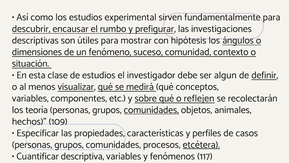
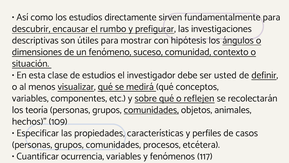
experimental: experimental -> directamente (131, 17)
algun: algun -> usted (225, 75)
etcétera underline: present -> none (201, 144)
descriptiva: descriptiva -> ocurrencia (82, 156)
